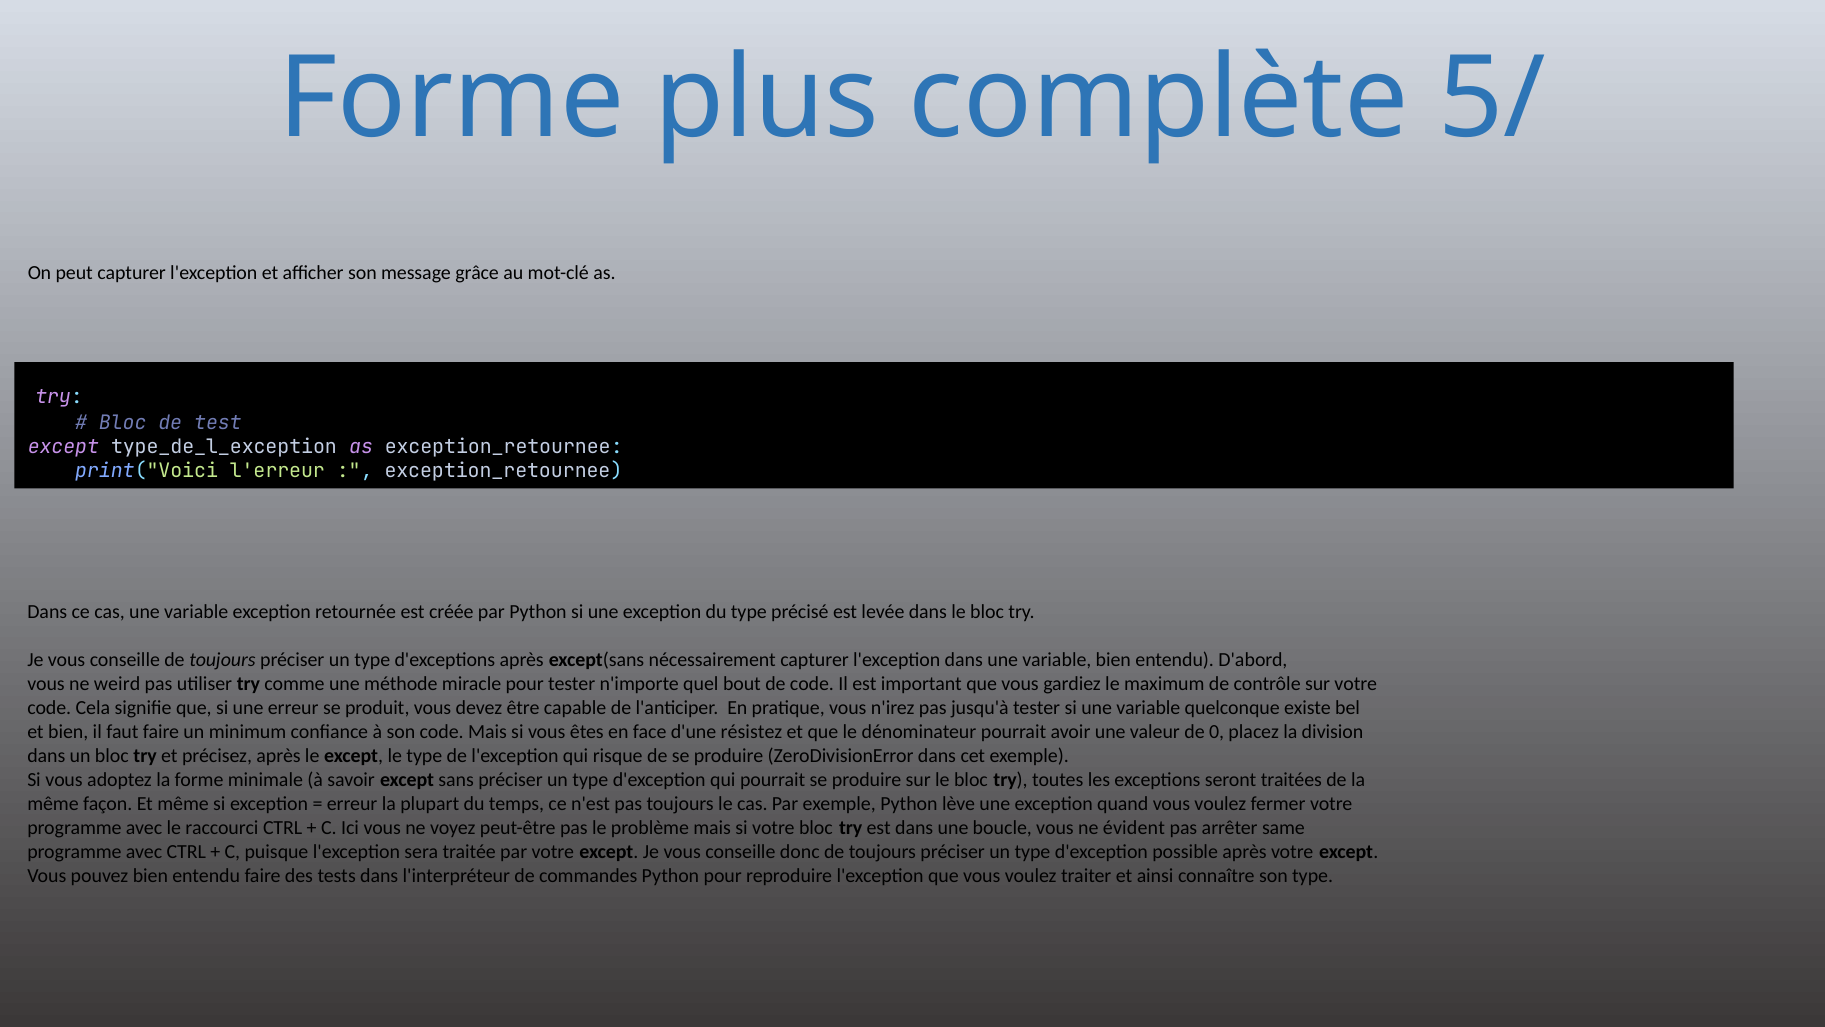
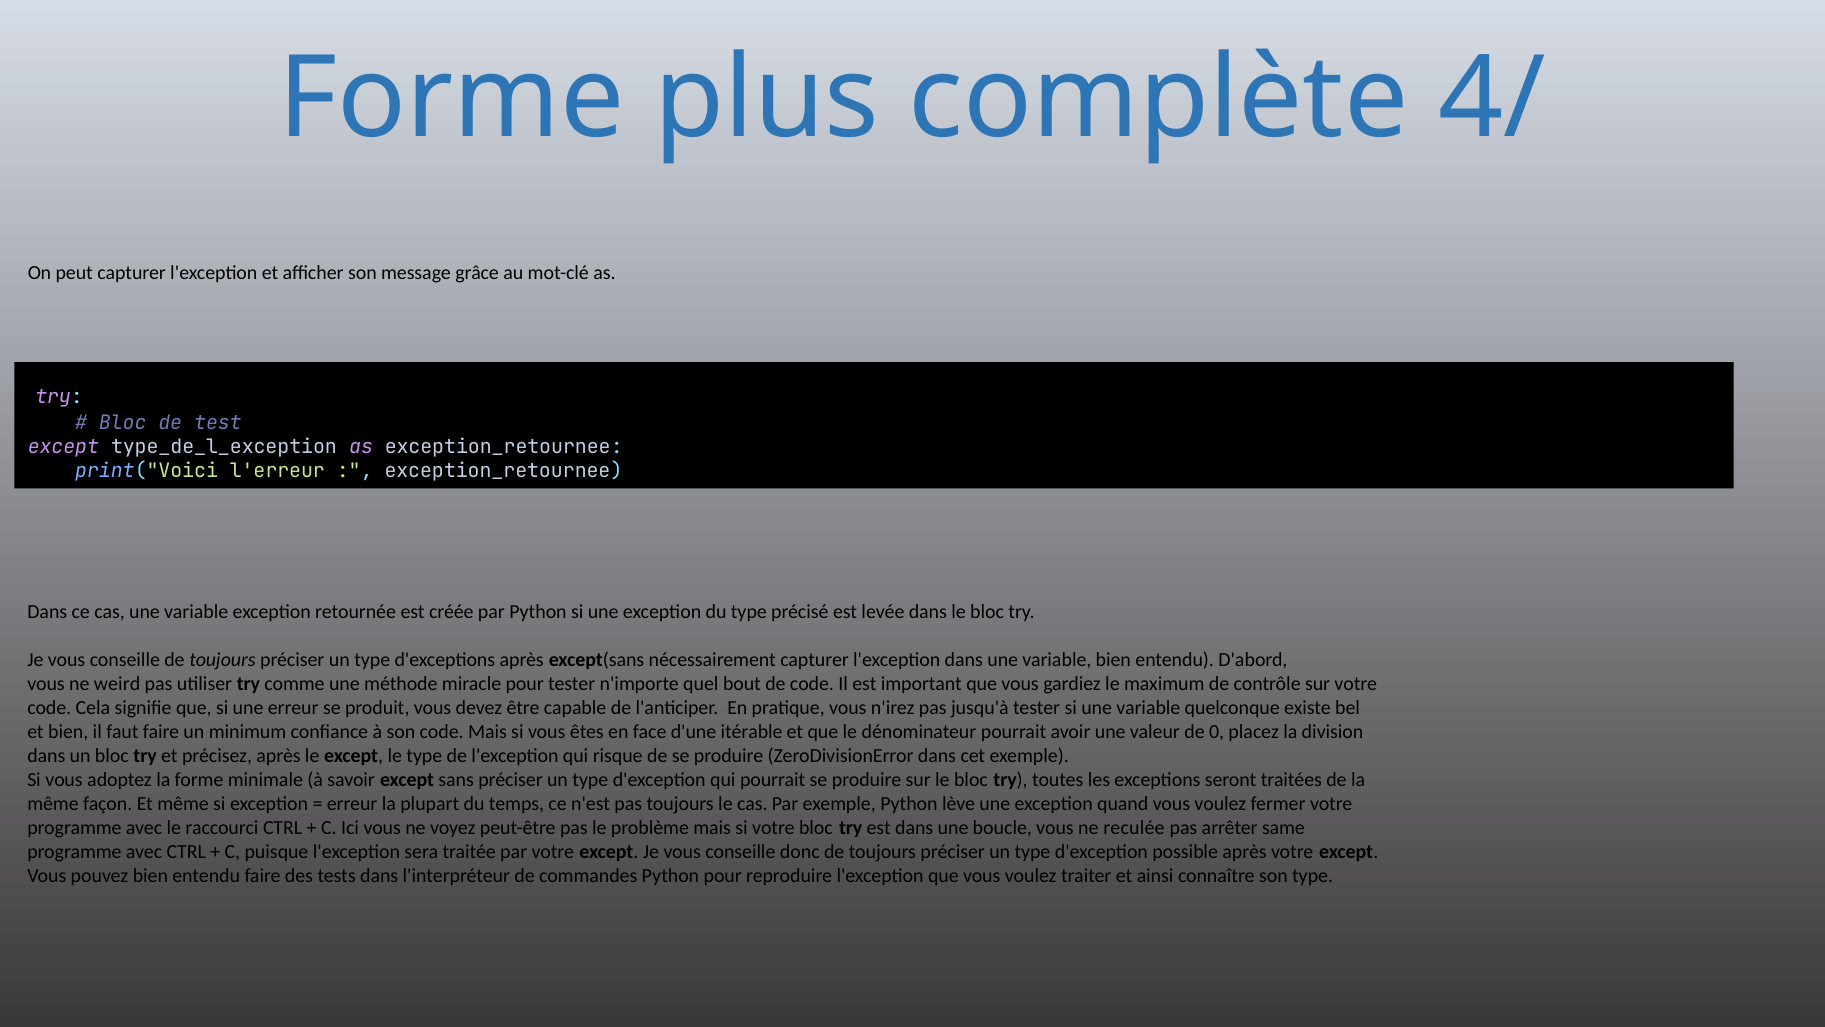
5/: 5/ -> 4/ (1492, 98)
résistez: résistez -> itérable (752, 732)
évident: évident -> reculée (1134, 827)
